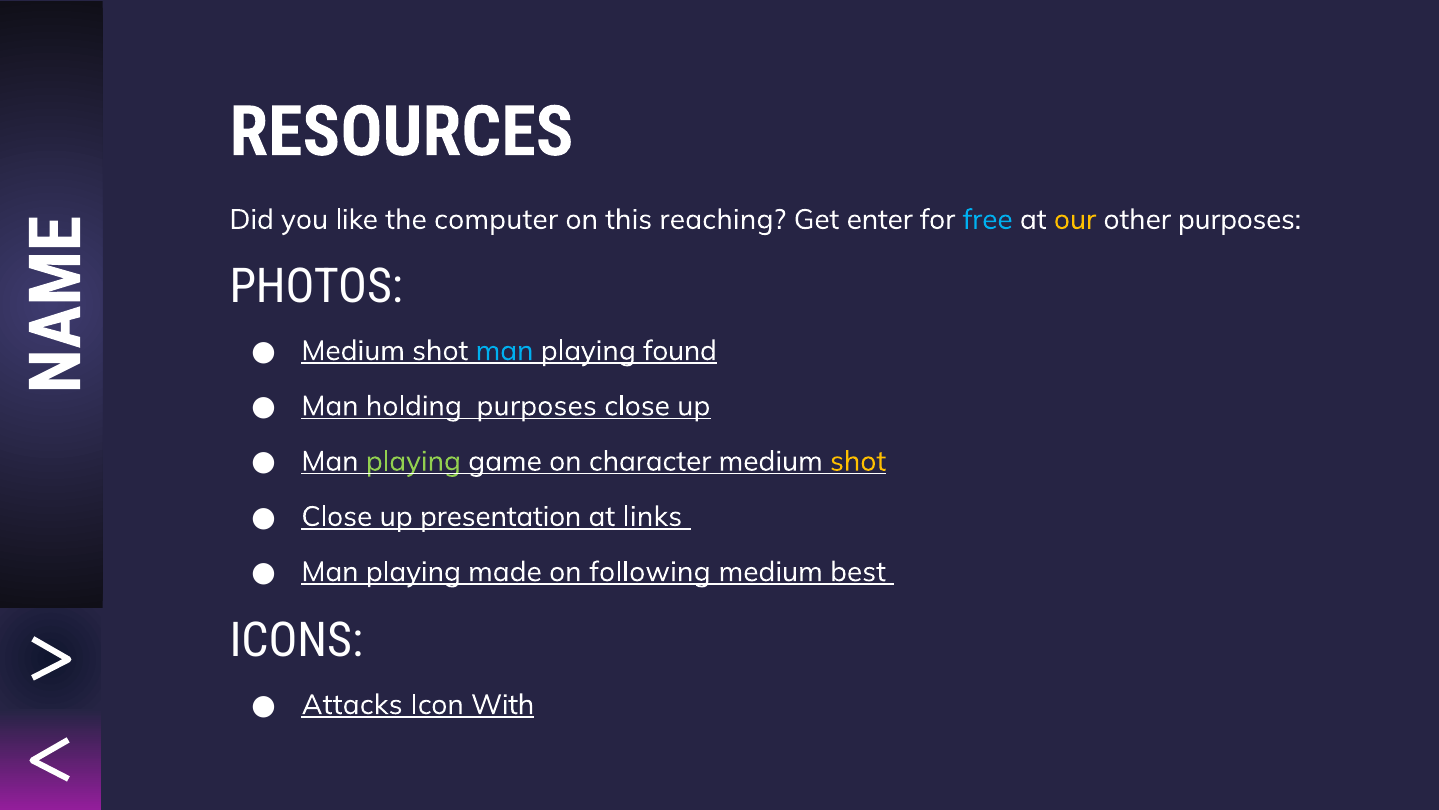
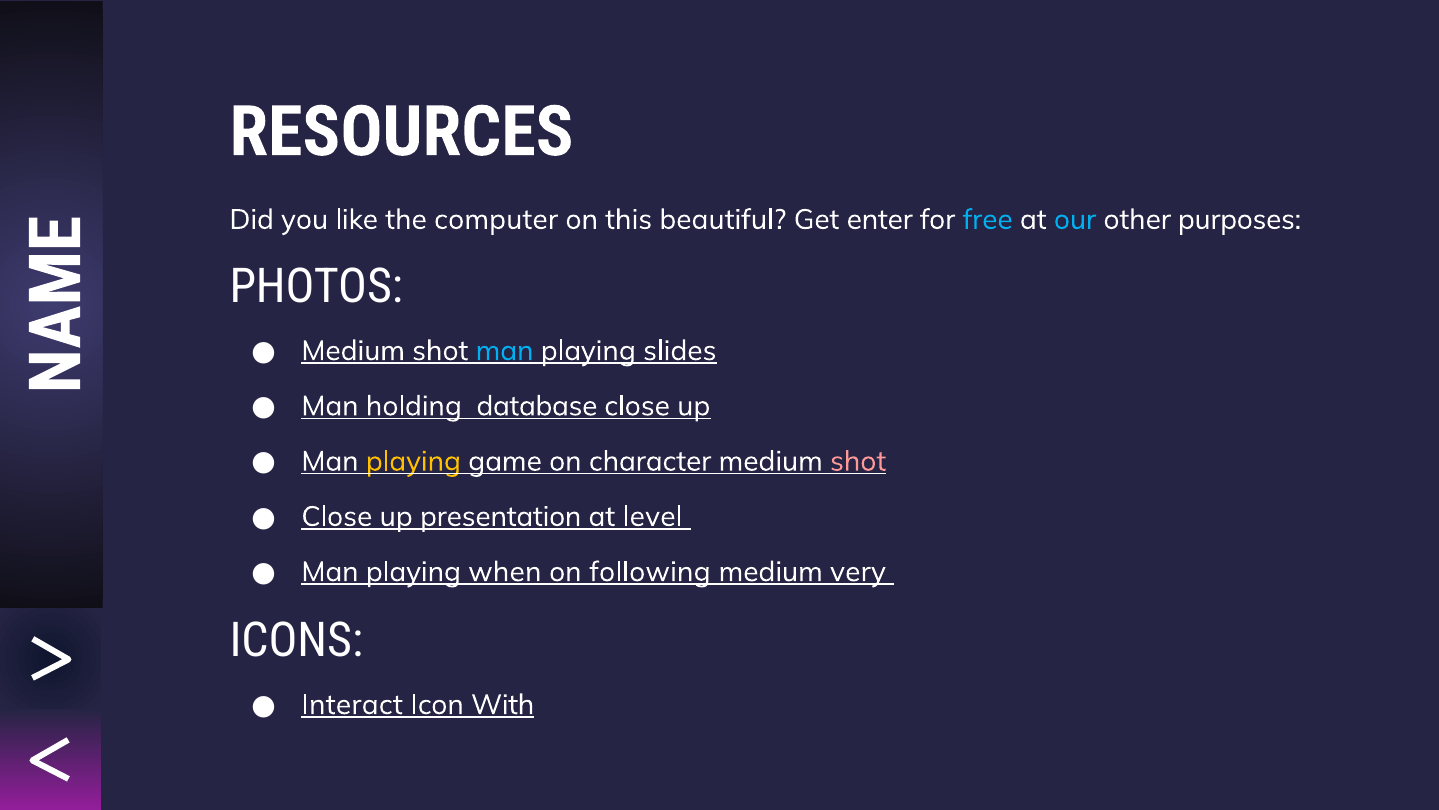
reaching: reaching -> beautiful (723, 219)
our colour: yellow -> light blue (1075, 219)
found: found -> slides (680, 351)
holding purposes: purposes -> database (537, 406)
playing colour: light green -> yellow (413, 461)
shot colour: yellow -> pink (858, 461)
links: links -> level (653, 516)
made: made -> when (505, 572)
best: best -> very (858, 572)
Attacks: Attacks -> Interact (352, 704)
